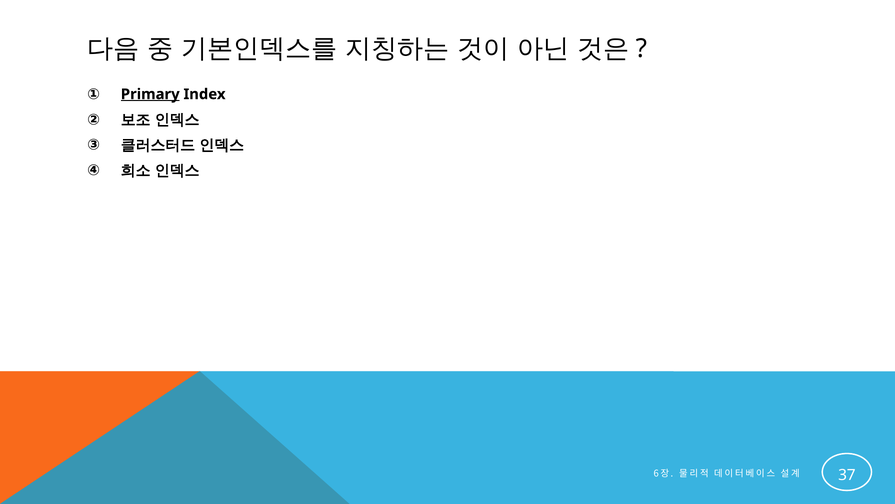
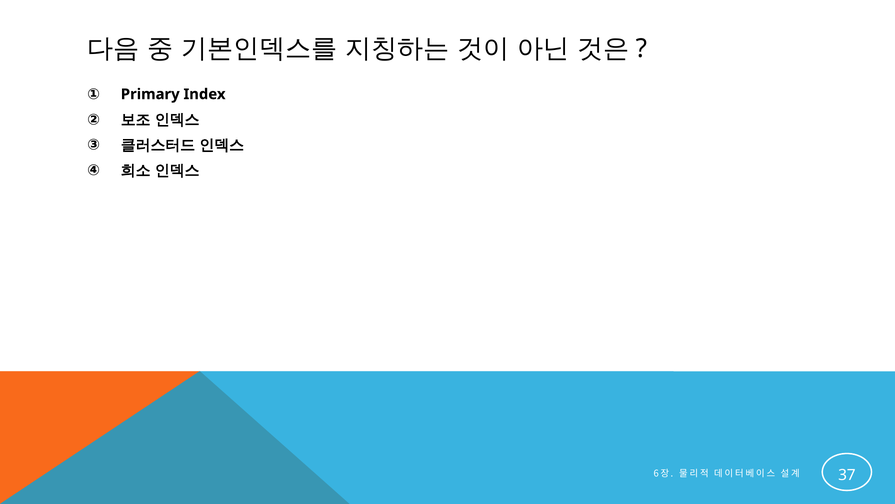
Primary underline: present -> none (150, 94)
